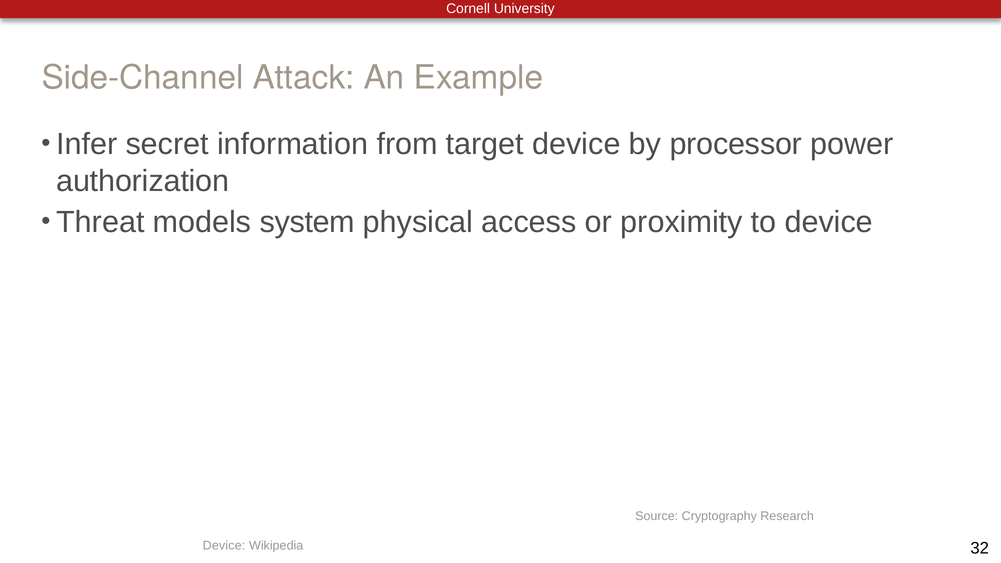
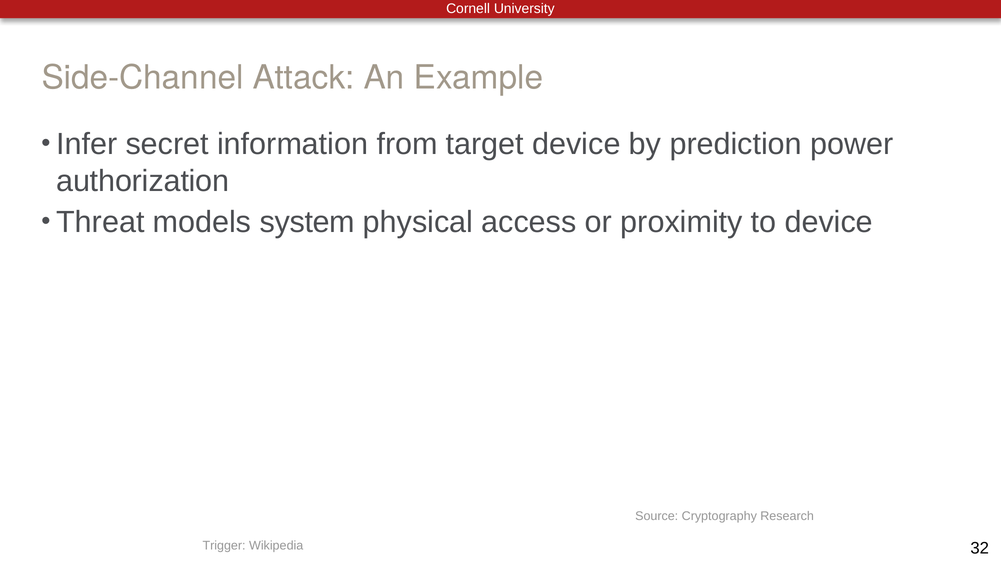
processor: processor -> prediction (736, 144)
Device: Device -> Trigger (224, 546)
